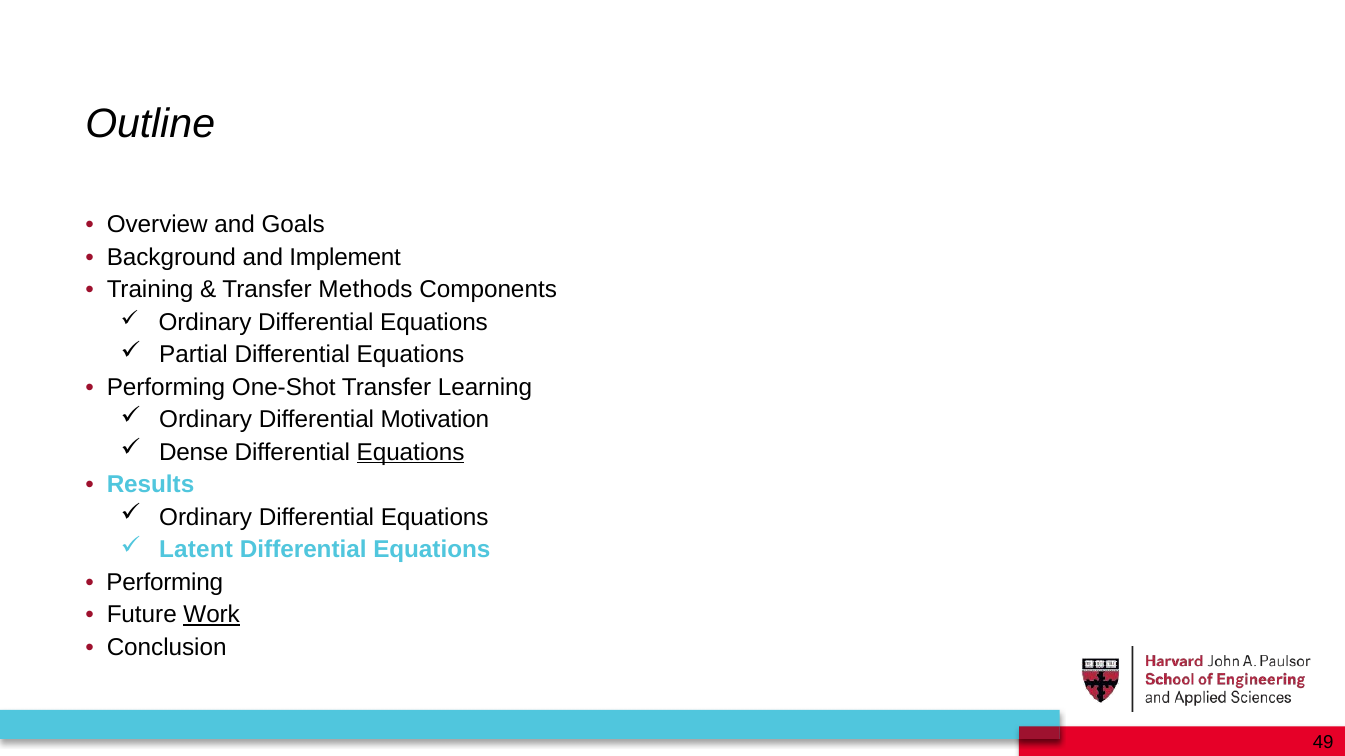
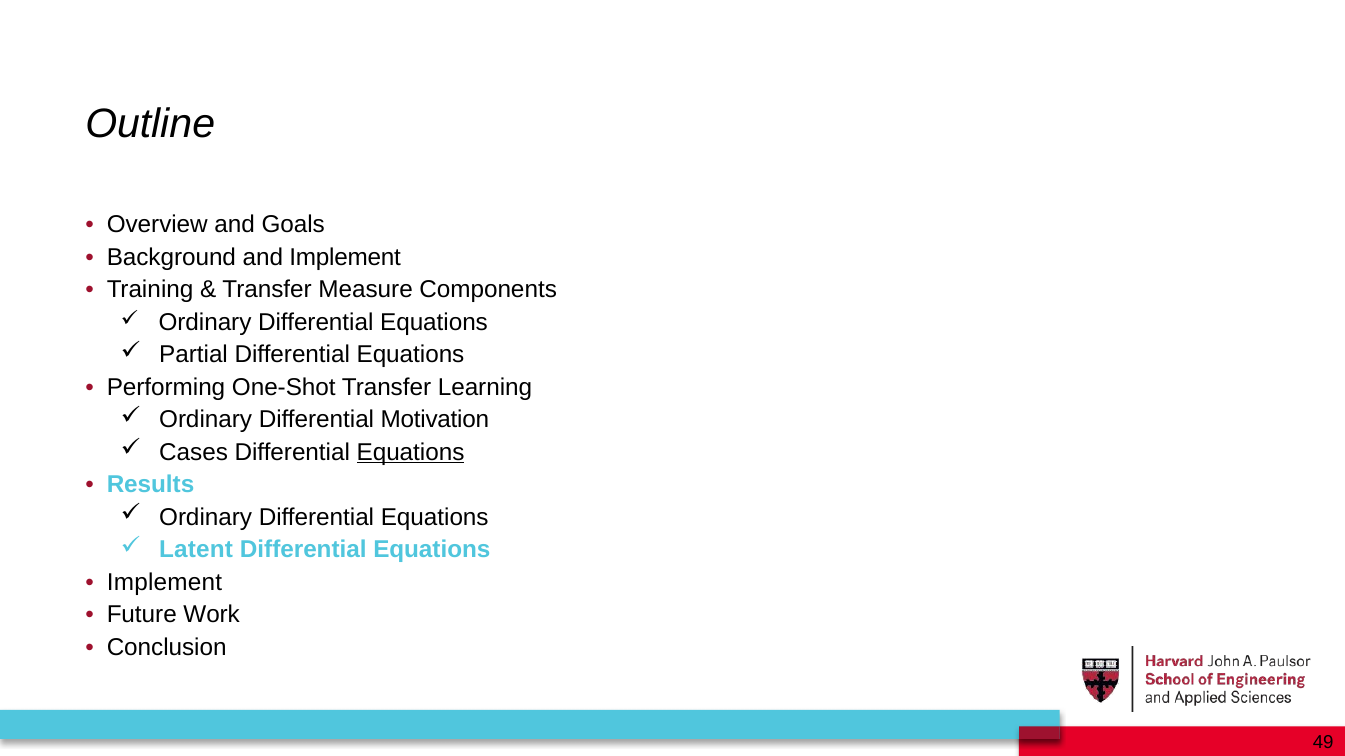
Methods: Methods -> Measure (366, 290)
Dense: Dense -> Cases (194, 453)
Performing: Performing -> Implement (165, 583)
Work underline: present -> none (212, 615)
